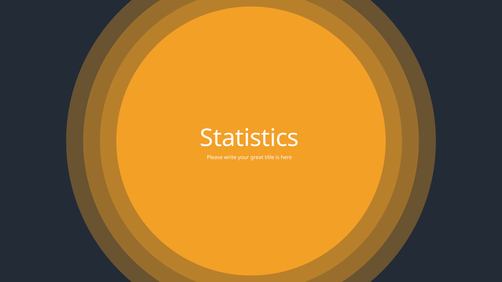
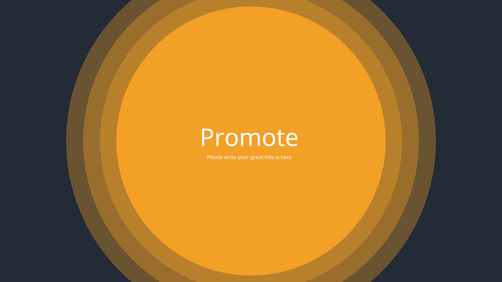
Statistics: Statistics -> Promote (249, 138)
